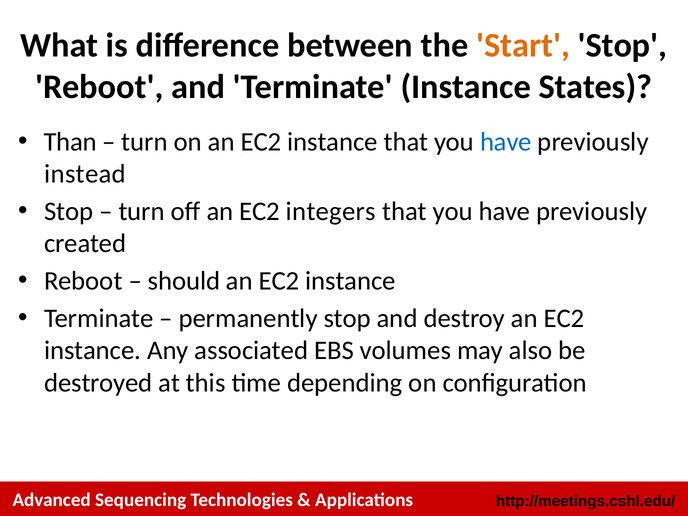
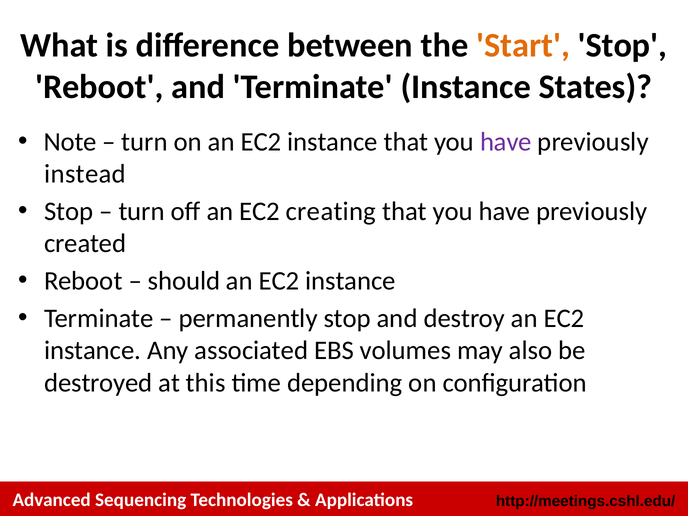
Than: Than -> Note (70, 142)
have colour: blue -> purple (506, 142)
integers: integers -> creating (331, 211)
